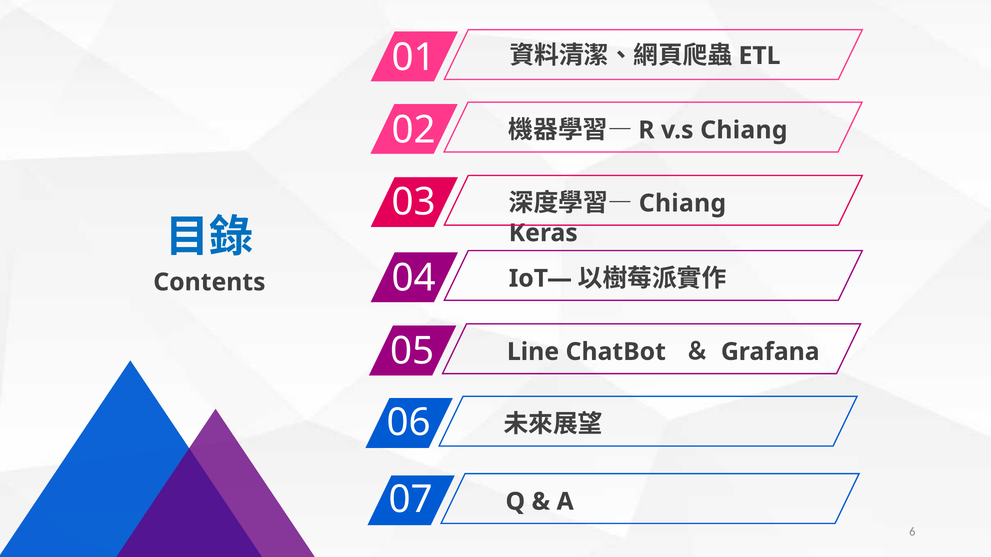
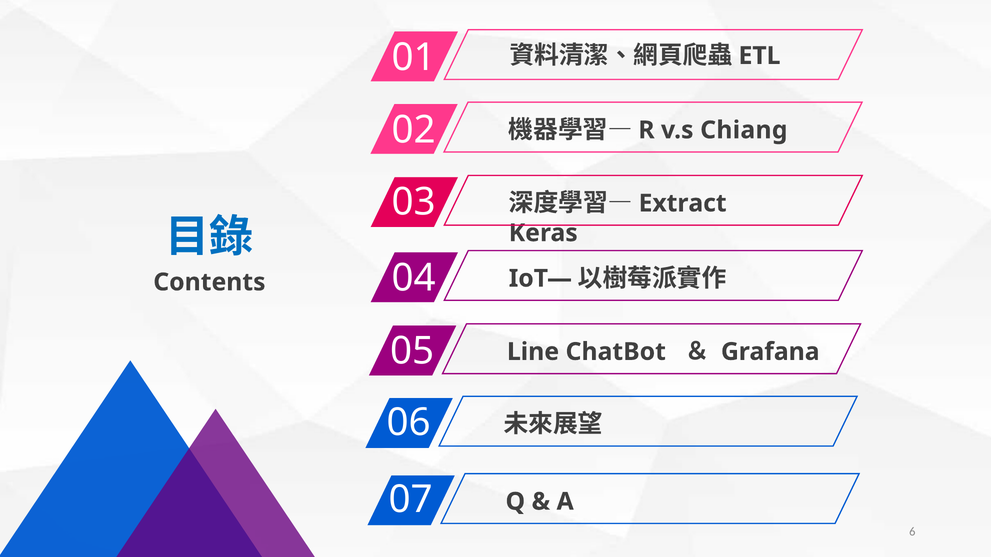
Chiang: Chiang -> Extract (683, 203)
